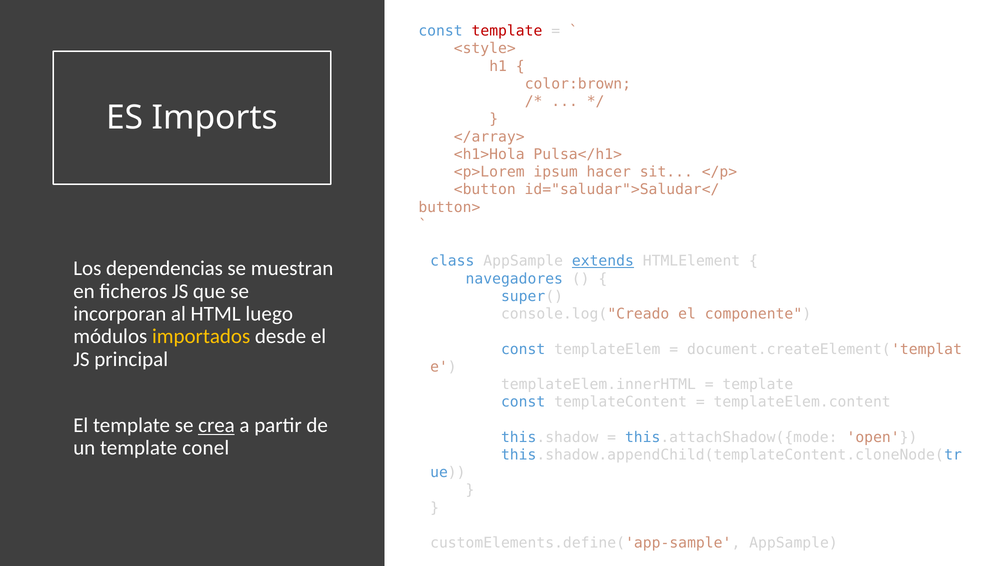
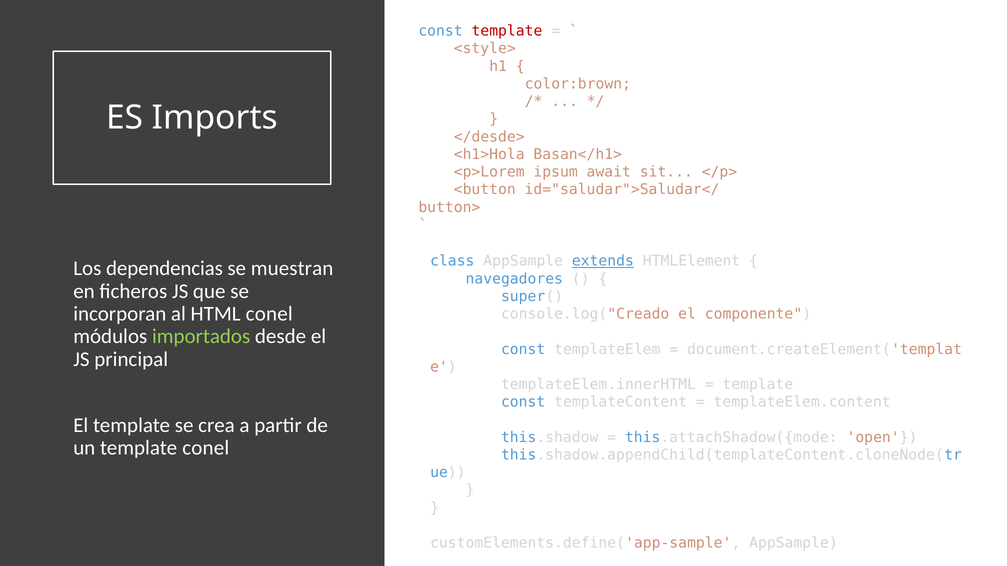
</array>: </array> -> </desde> (489, 137)
Pulsa</h1>: Pulsa</h1> -> Basan</h1> (578, 154)
hacer: hacer -> await (609, 172)
HTML luego: luego -> conel (269, 314)
importados colour: yellow -> light green (201, 337)
crea underline: present -> none (216, 426)
